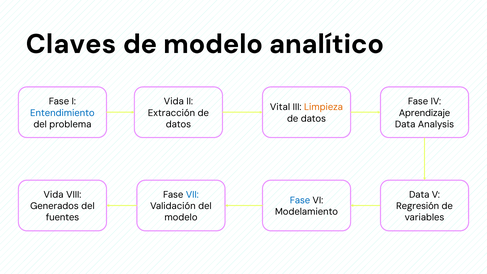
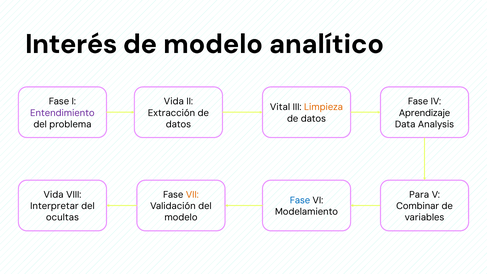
Claves: Claves -> Interés (71, 44)
Entendimiento colour: blue -> purple (62, 113)
VII colour: blue -> orange (192, 195)
Data: Data -> Para (419, 195)
Generados: Generados -> Interpretar (54, 206)
Regresión: Regresión -> Combinar (418, 206)
fuentes: fuentes -> ocultas (62, 217)
